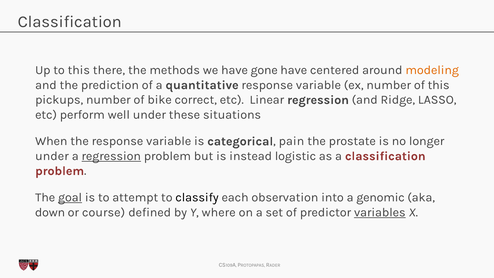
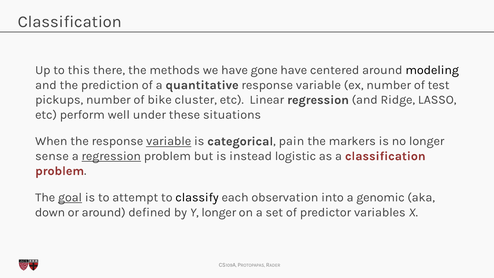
modeling colour: orange -> black (432, 70)
of this: this -> test (439, 85)
correct: correct -> cluster (196, 100)
variable underline: none -> present (169, 141)
prostate: prostate -> markers (352, 141)
under: under -> sense (52, 156)
or course: course -> around (104, 212)
Y where: where -> longer (219, 212)
variables underline: present -> none (380, 212)
